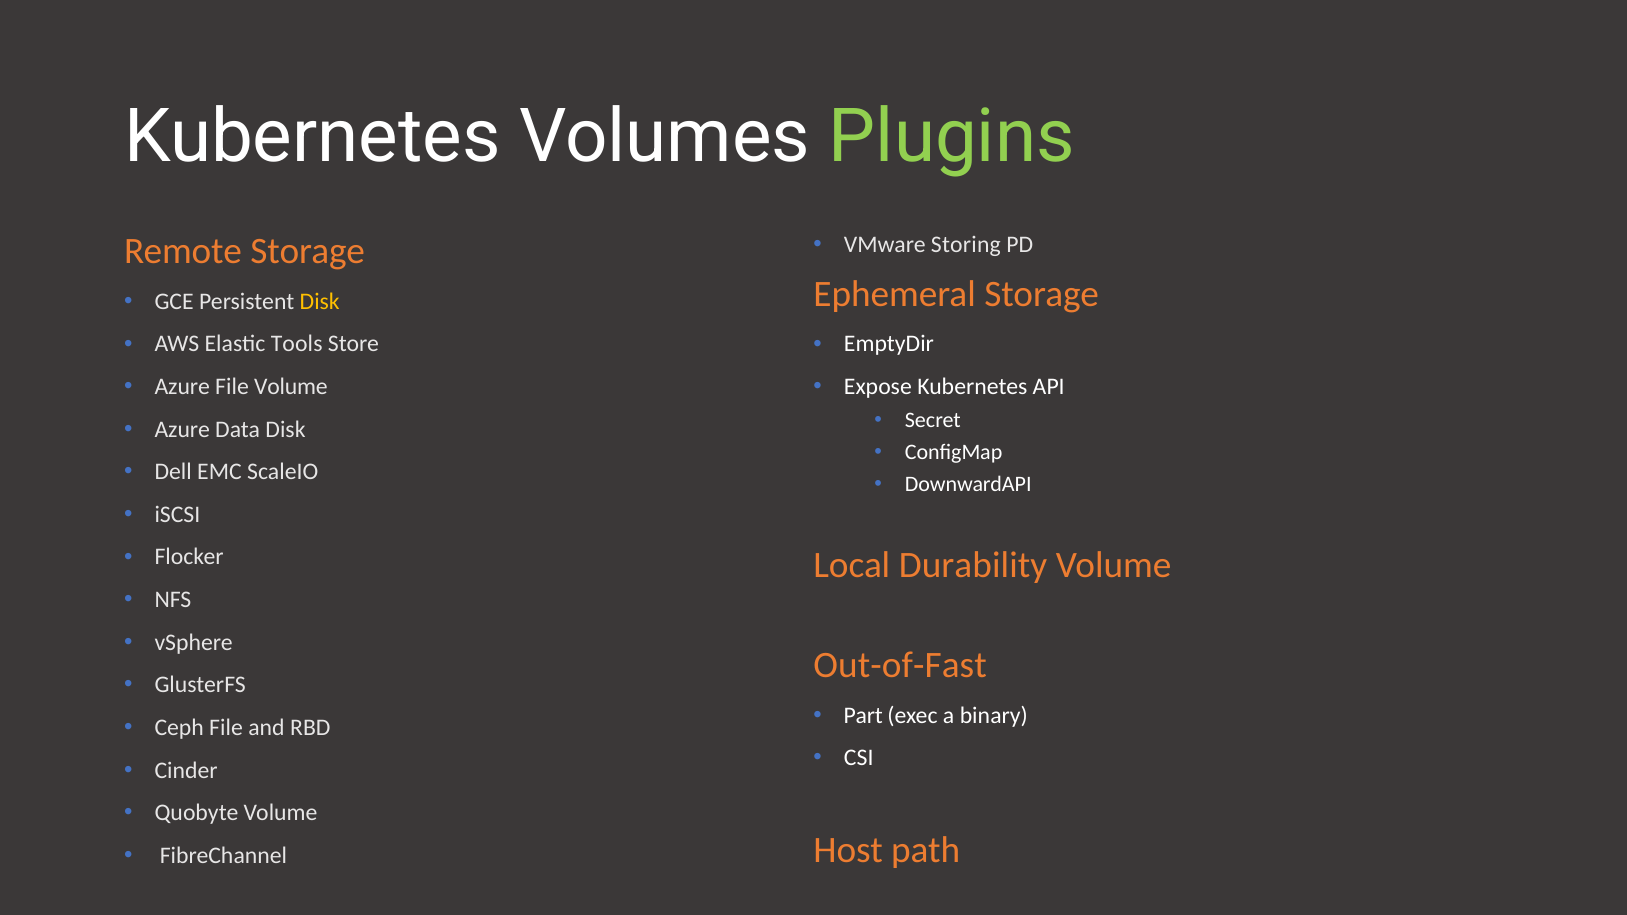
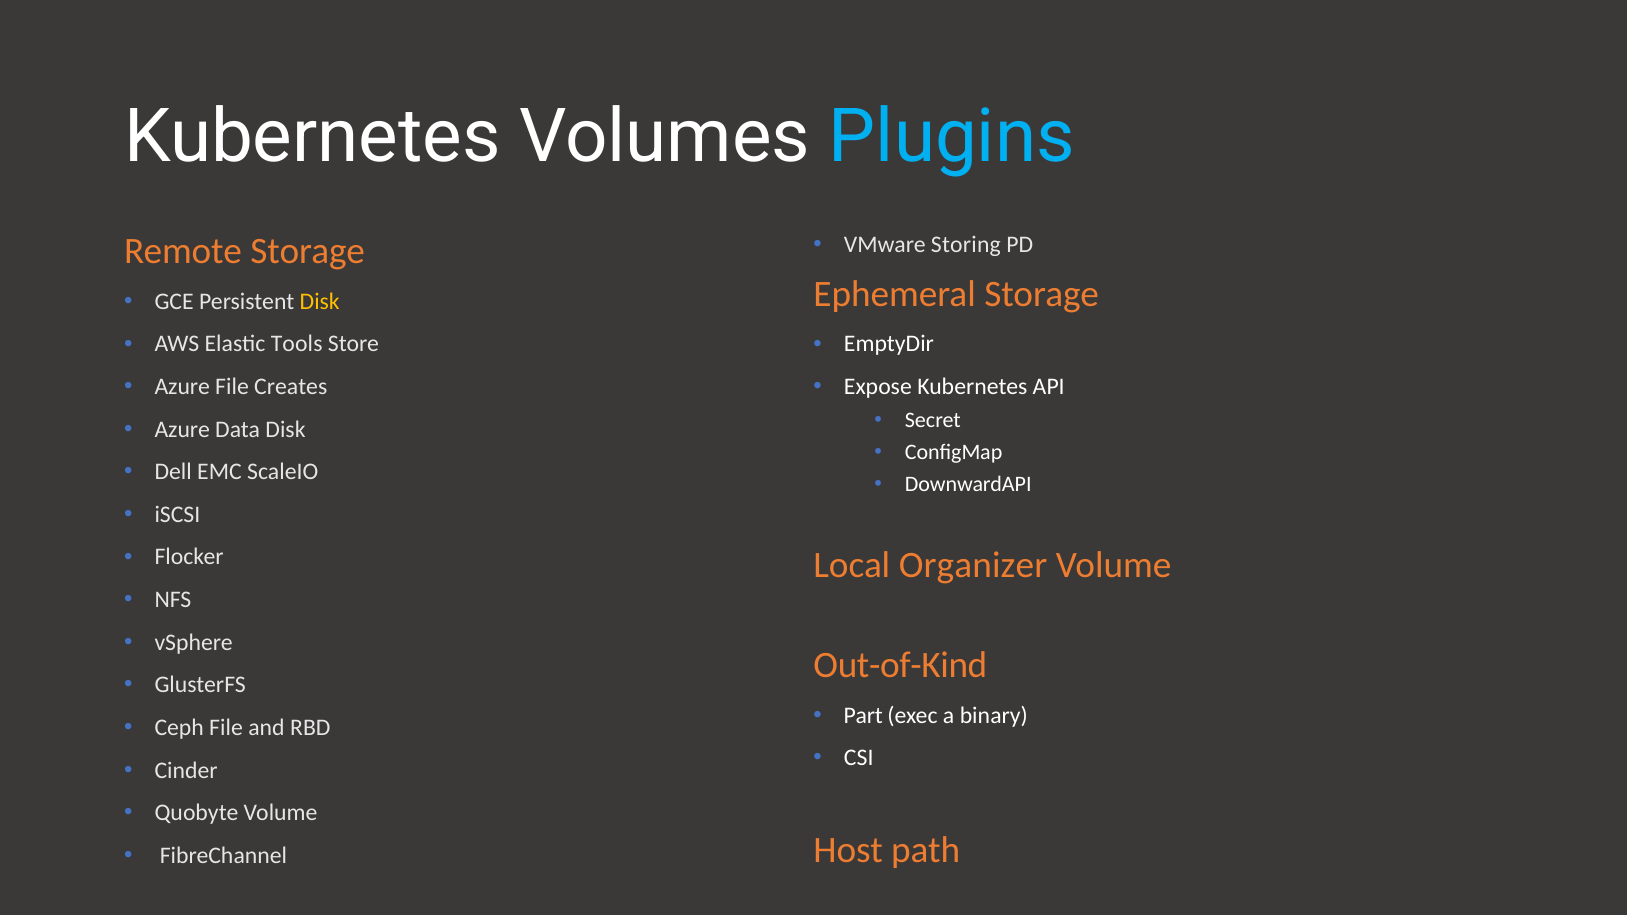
Plugins colour: light green -> light blue (952, 137)
File Volume: Volume -> Creates (291, 387)
Durability: Durability -> Organizer (973, 566)
Out-of-Fast: Out-of-Fast -> Out-of-Kind (900, 666)
